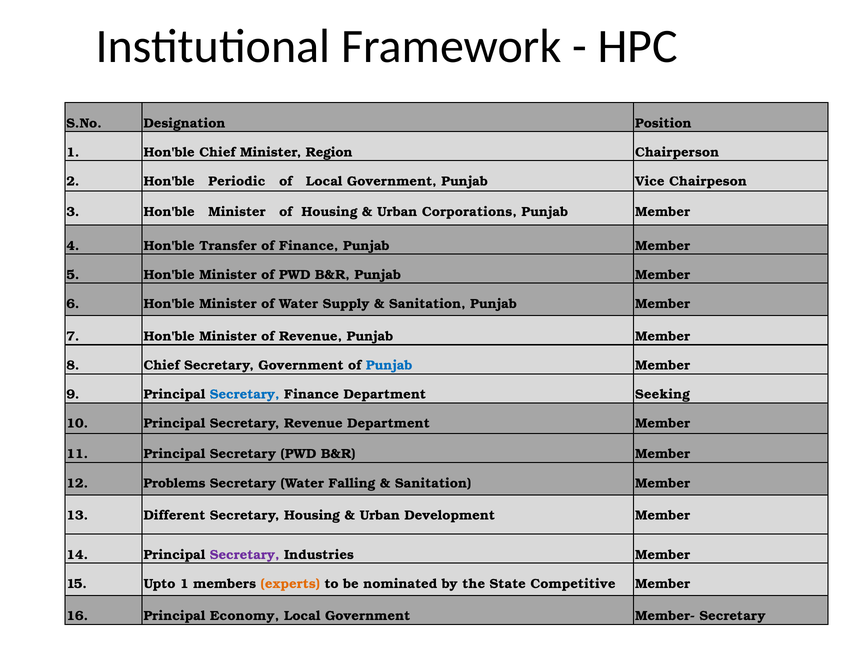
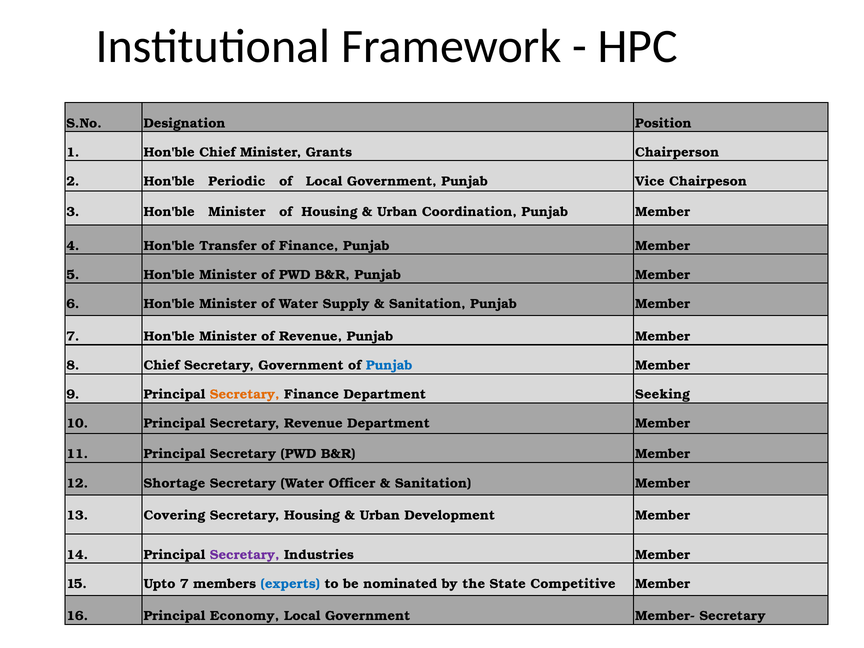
Region: Region -> Grants (329, 152)
Corporations: Corporations -> Coordination (469, 212)
Secretary colour: blue -> orange (245, 394)
Problems: Problems -> Shortage (174, 483)
Falling: Falling -> Officer (352, 483)
Different: Different -> Covering (174, 516)
Upto 1: 1 -> 7 (184, 584)
experts colour: orange -> blue (290, 584)
